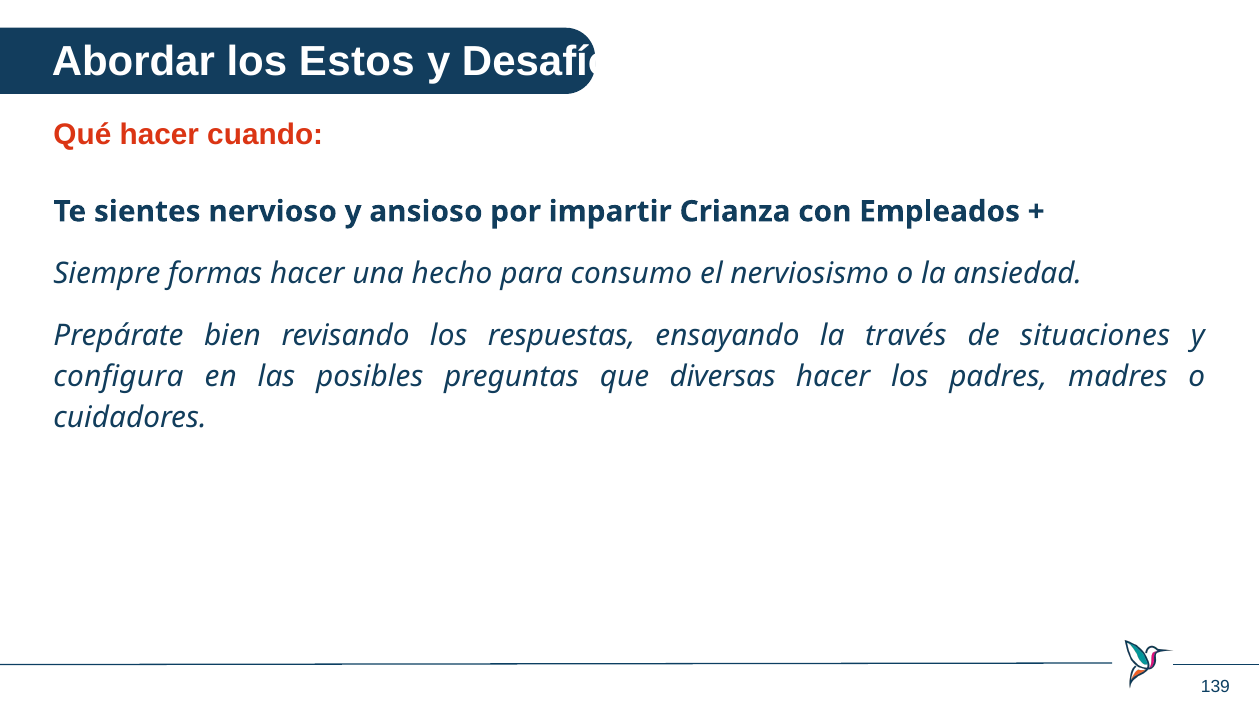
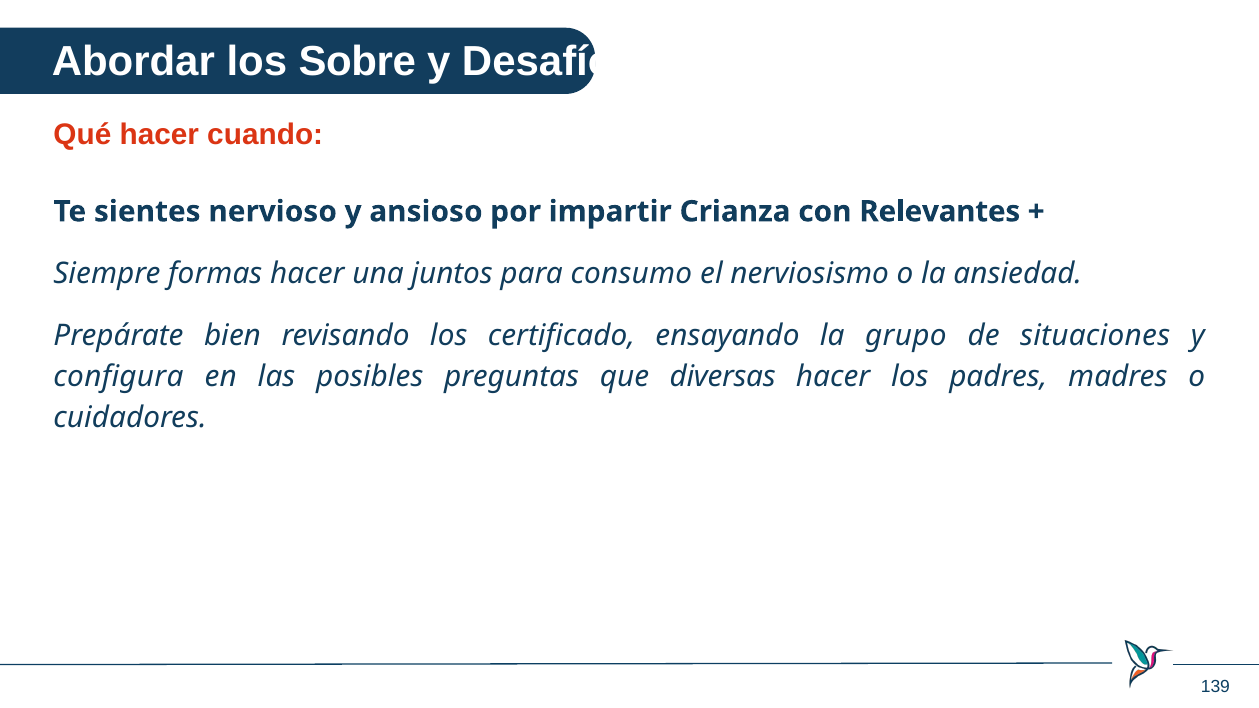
Estos: Estos -> Sobre (357, 62)
Empleados: Empleados -> Relevantes (940, 212)
hecho: hecho -> juntos (452, 274)
respuestas: respuestas -> certificado (561, 336)
través: través -> grupo (906, 336)
